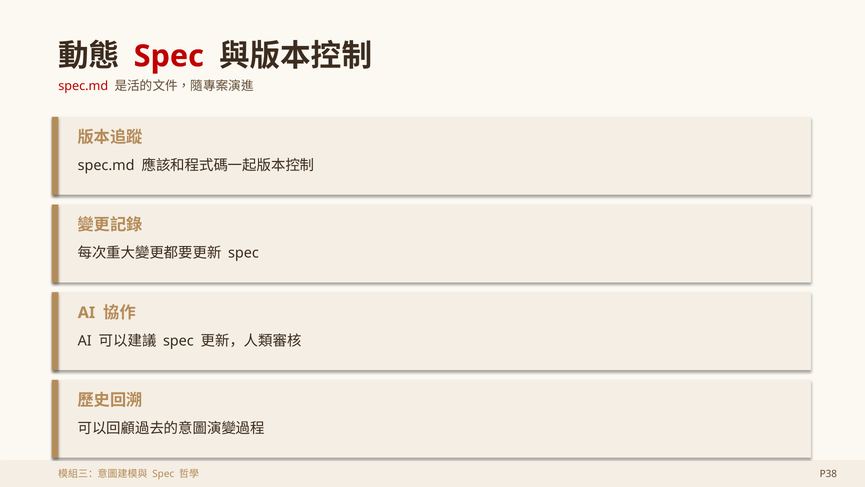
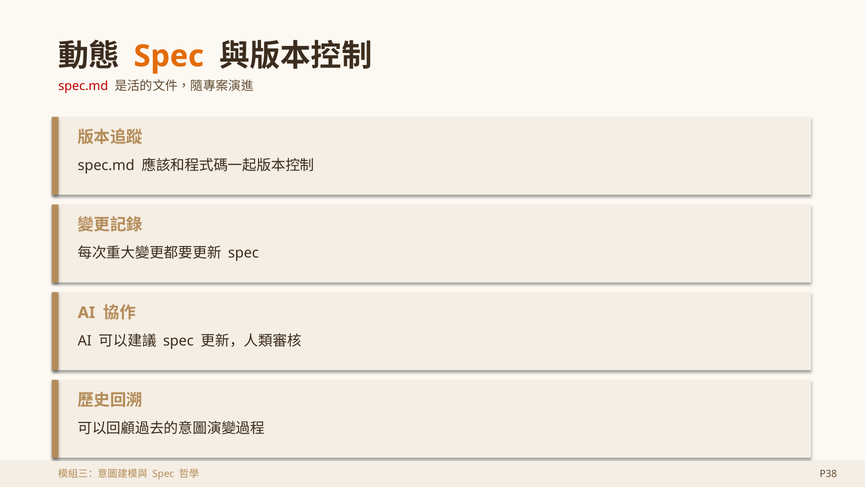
Spec colour: red -> orange (169, 56)
